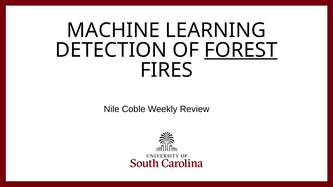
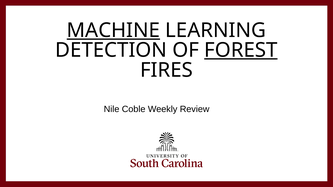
MACHINE underline: none -> present (113, 30)
